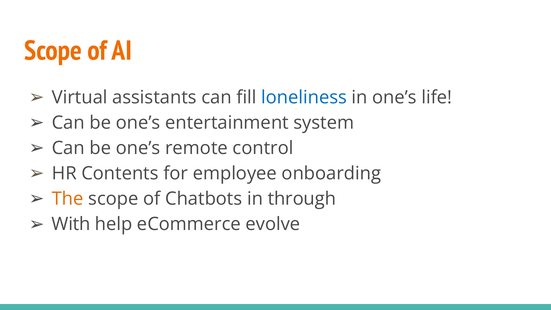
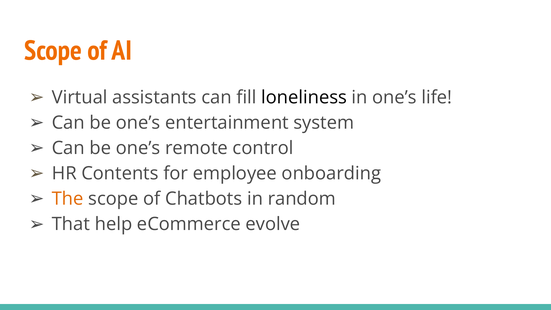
loneliness colour: blue -> black (304, 97)
through: through -> random (302, 199)
With: With -> That (71, 224)
